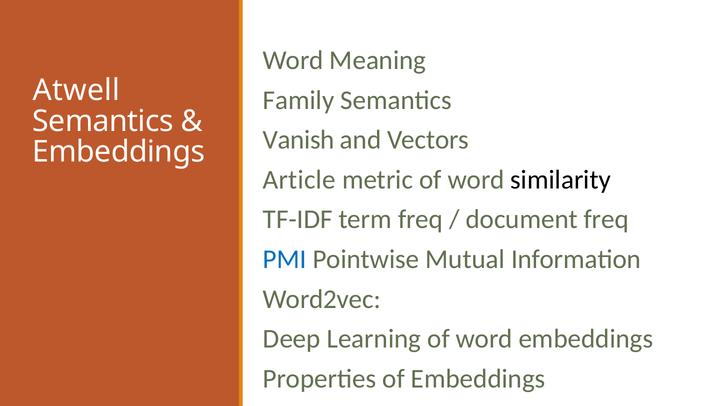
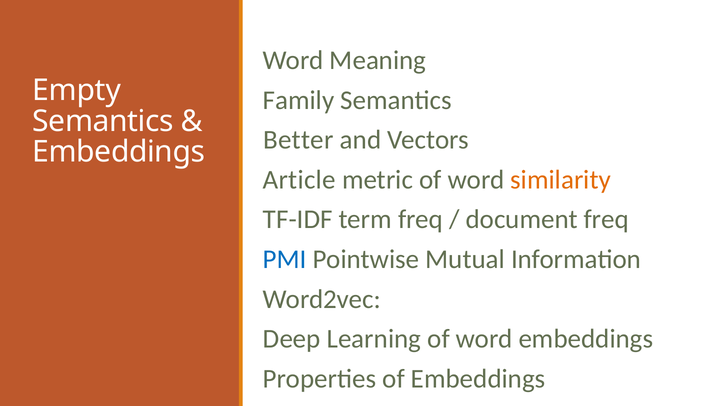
Atwell: Atwell -> Empty (77, 90)
Vanish: Vanish -> Better (298, 140)
similarity colour: black -> orange (561, 180)
